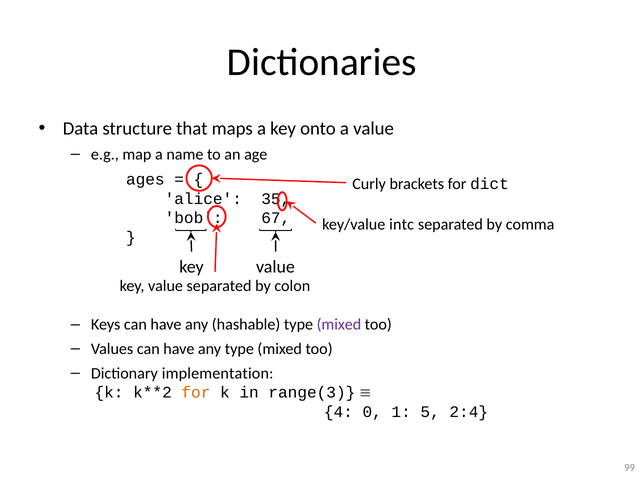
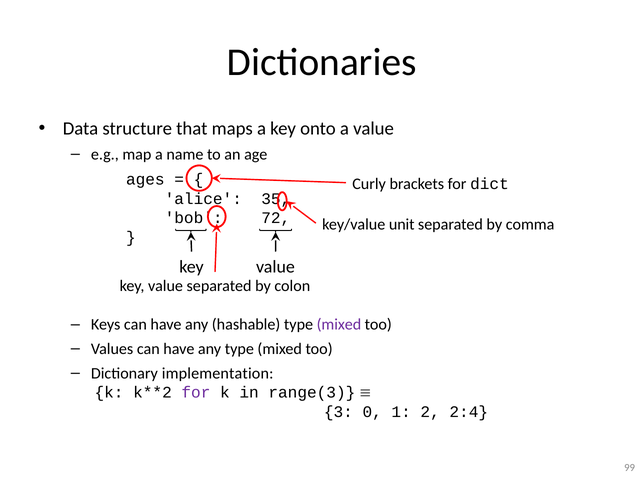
67: 67 -> 72 (276, 218)
intc: intc -> unit (402, 224)
for colour: orange -> purple (196, 393)
4: 4 -> 3 (338, 412)
5: 5 -> 2 (430, 412)
